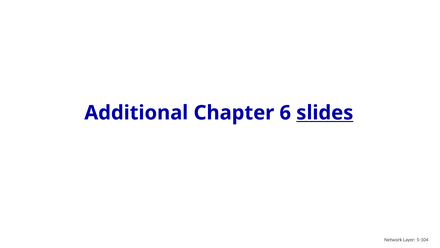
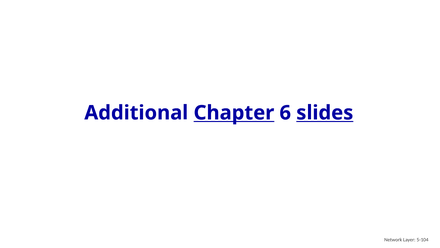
Chapter underline: none -> present (234, 113)
